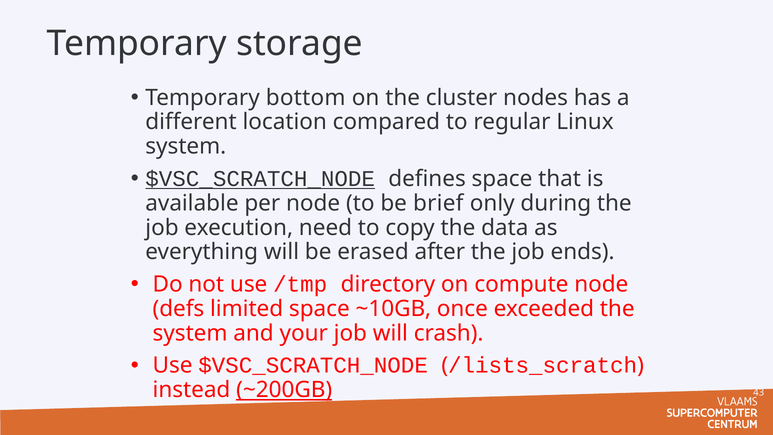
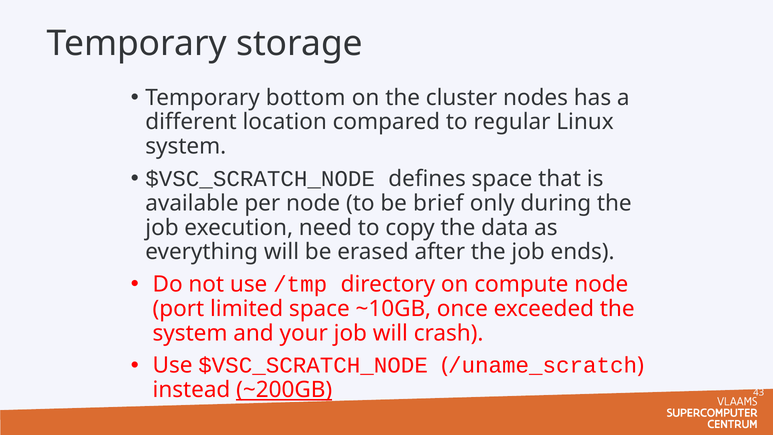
$VSC_SCRATCH_NODE underline: present -> none (260, 179)
defs: defs -> port (178, 309)
/lists_scratch: /lists_scratch -> /uname_scratch (543, 365)
